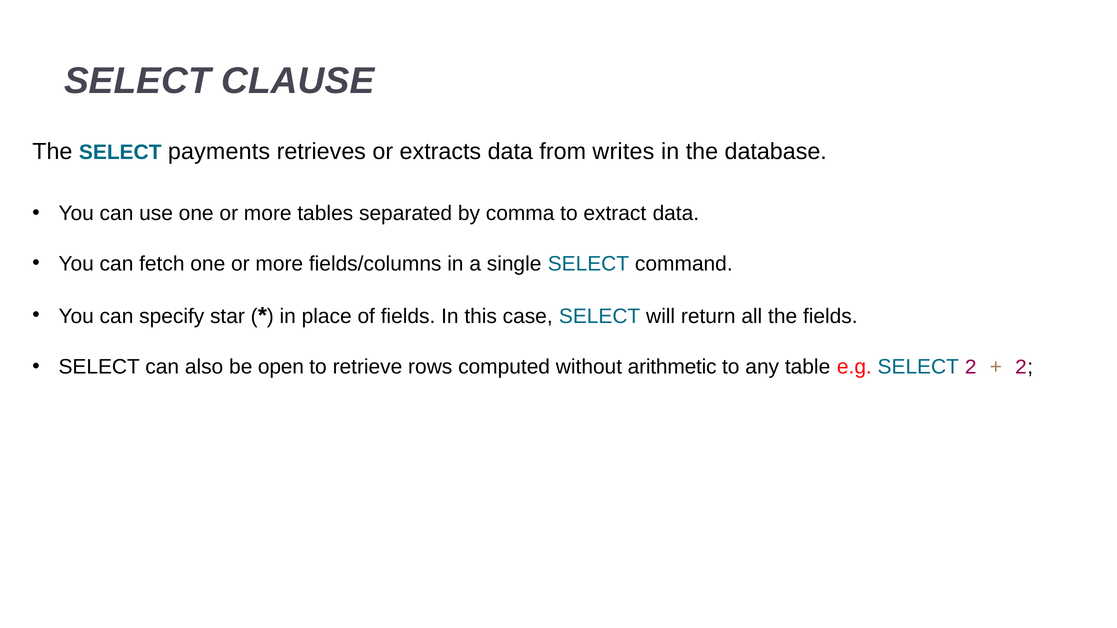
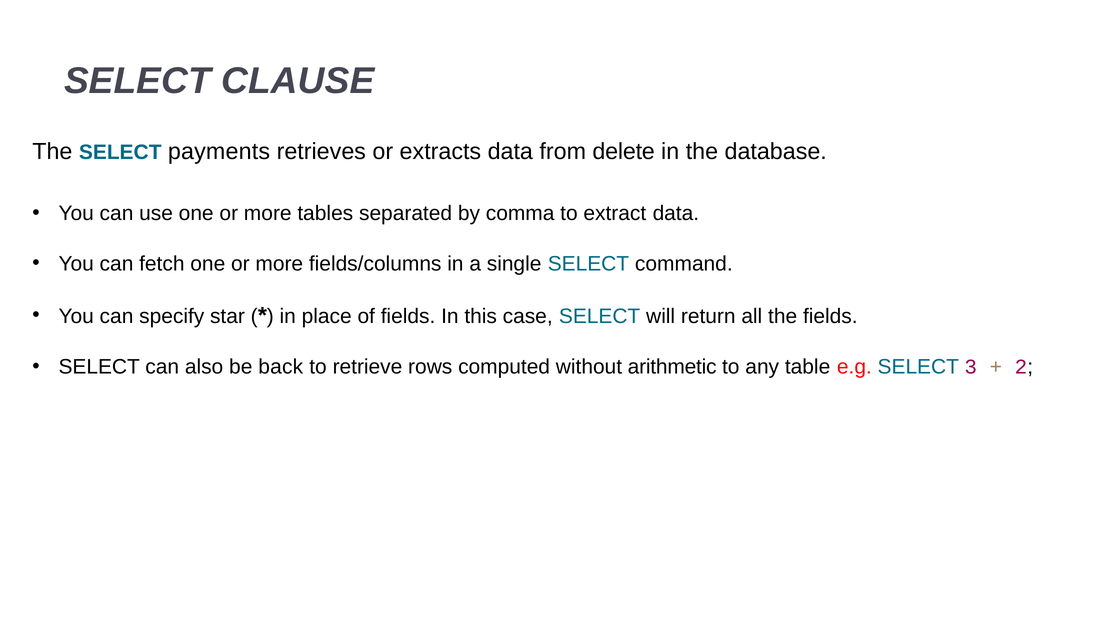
writes: writes -> delete (624, 152)
open: open -> back (281, 367)
SELECT 2: 2 -> 3 (971, 367)
